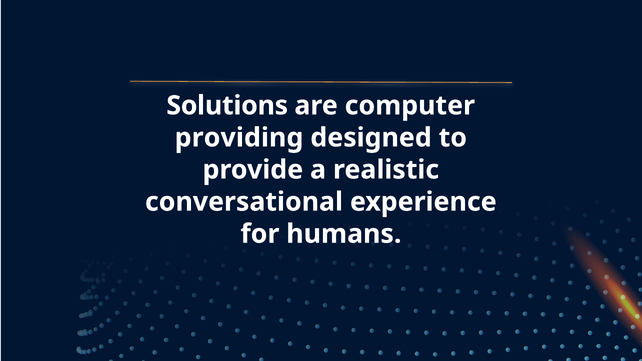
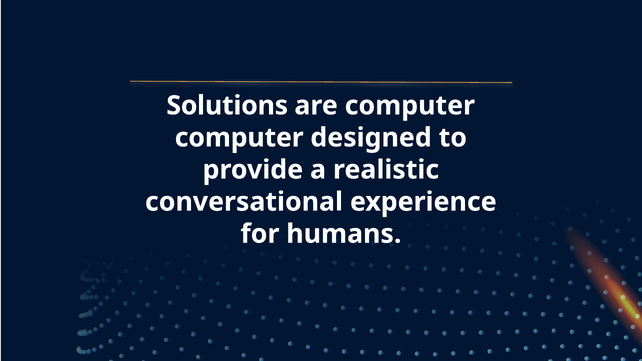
providing: providing -> computer (239, 138)
